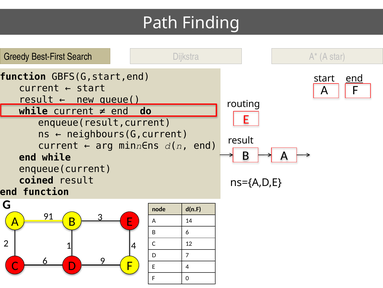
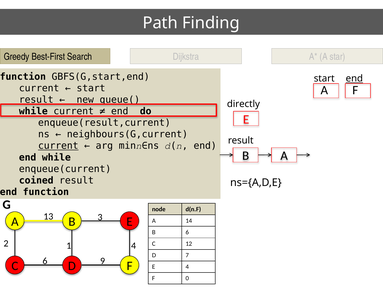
routing: routing -> directly (243, 104)
current underline: none -> present (58, 145)
91: 91 -> 13 (48, 216)
